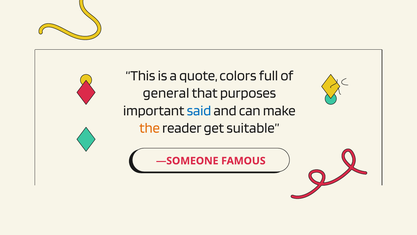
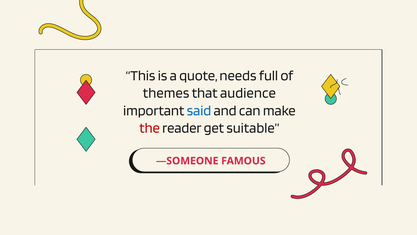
colors: colors -> needs (238, 76)
general: general -> themes (166, 93)
purposes: purposes -> audience (248, 93)
the colour: orange -> red (150, 128)
